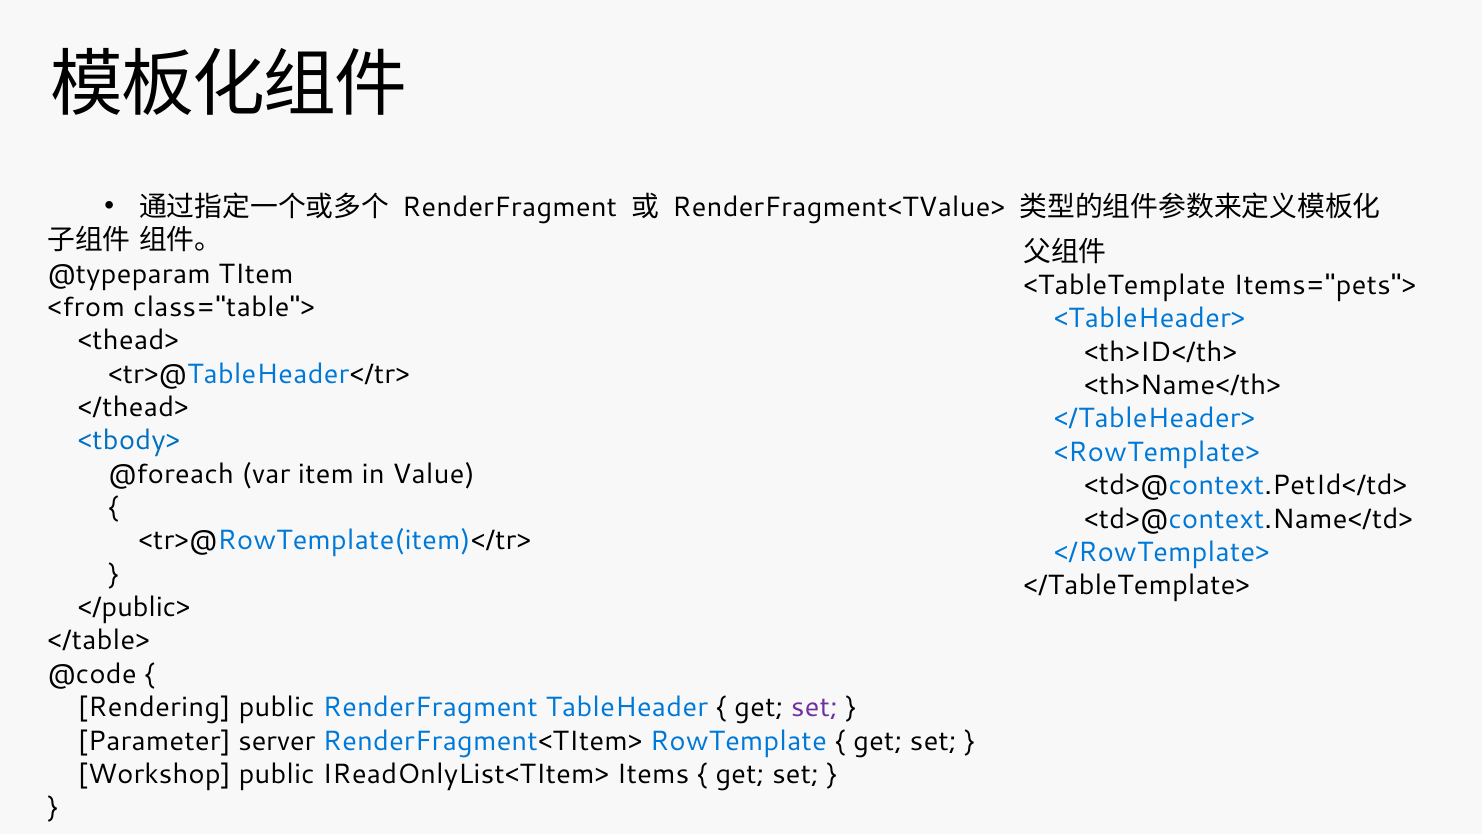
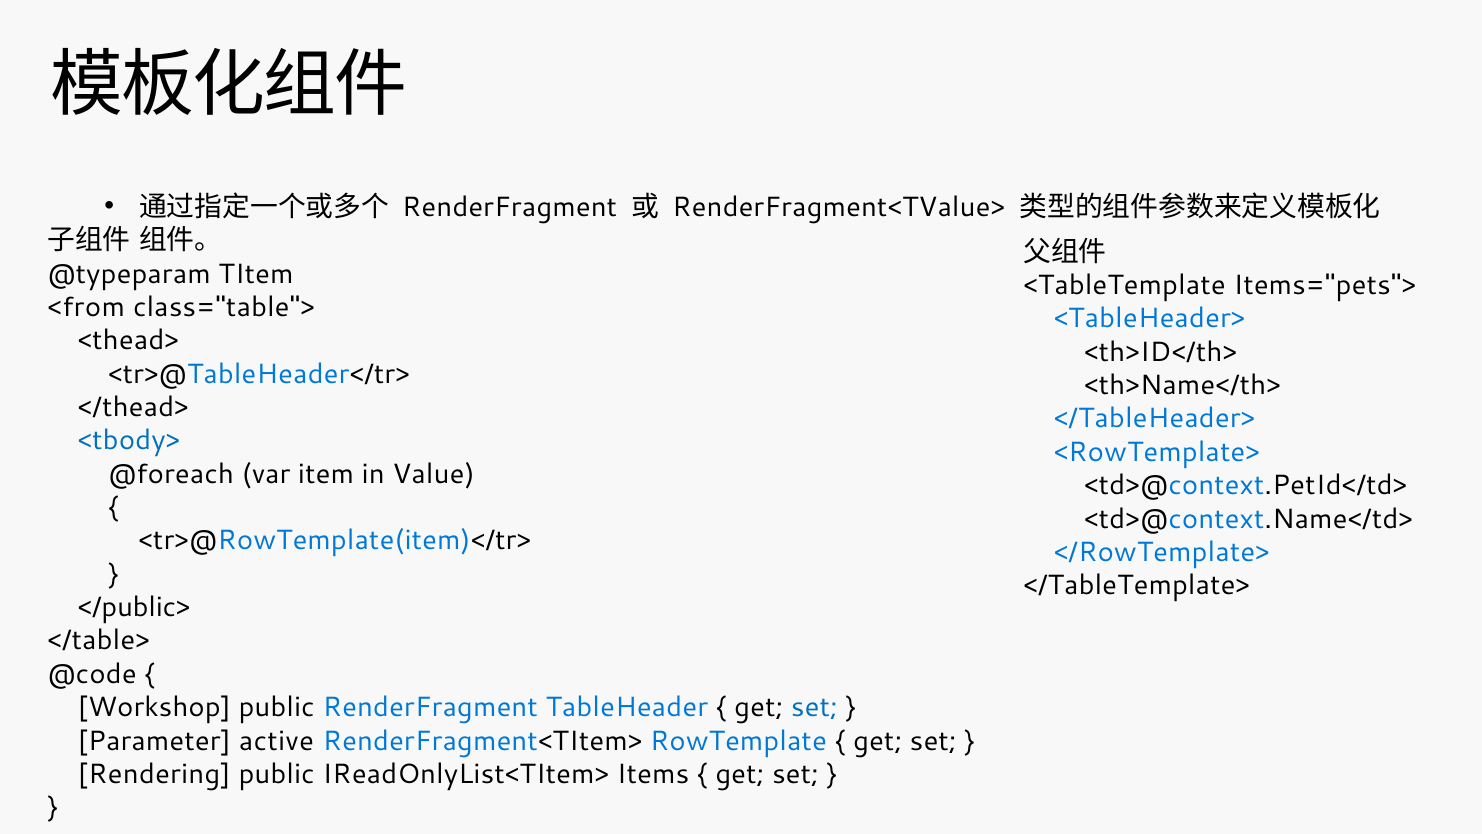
Rendering: Rendering -> Workshop (154, 707)
set colour: purple -> blue (814, 707)
server: server -> active (276, 741)
Workshop: Workshop -> Rendering (154, 774)
